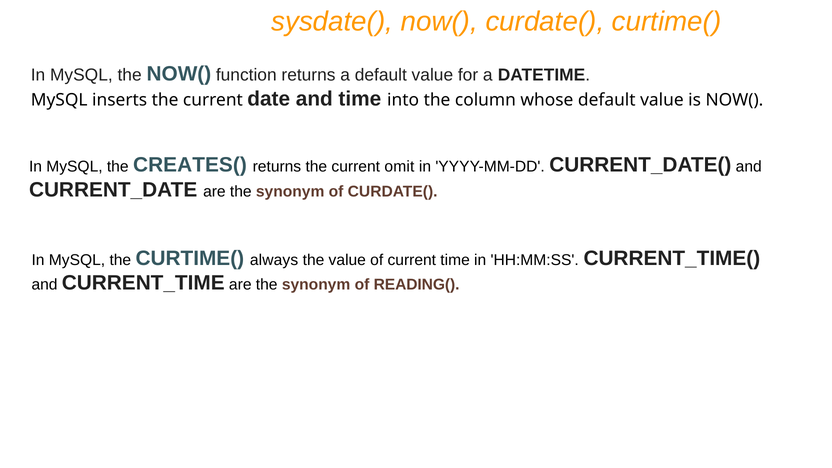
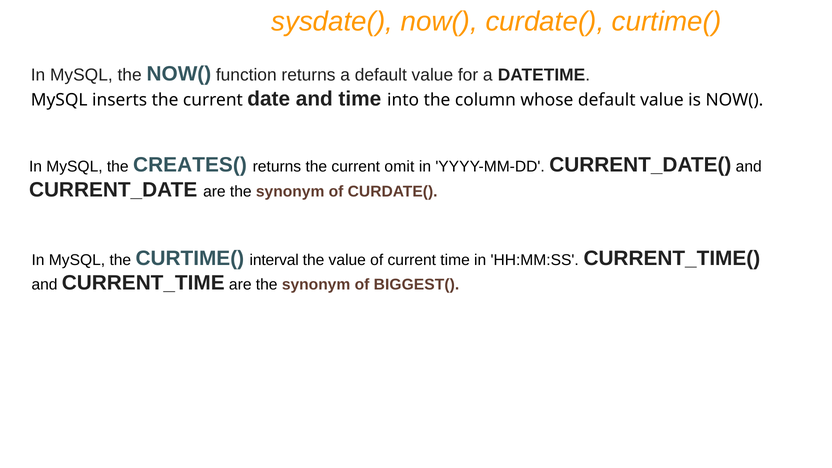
always: always -> interval (274, 260)
READING(: READING( -> BIGGEST( (416, 285)
